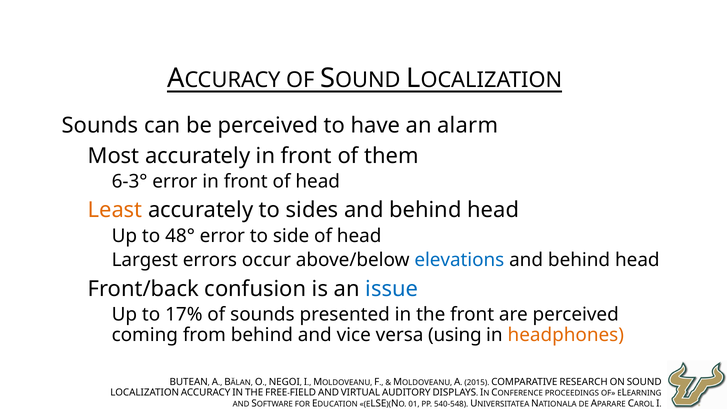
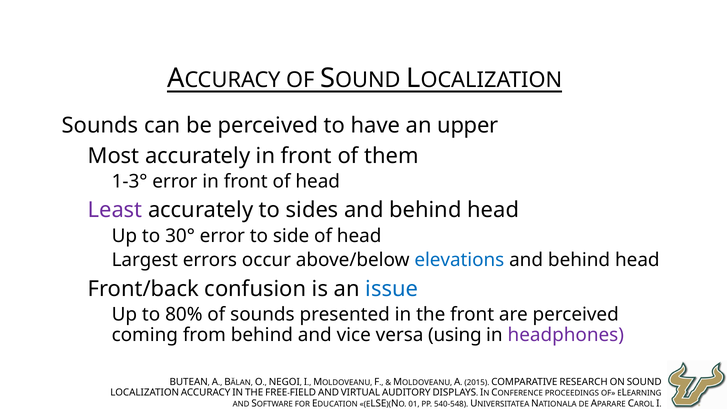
alarm: alarm -> upper (468, 126)
6-3°: 6-3° -> 1-3° (130, 181)
Least colour: orange -> purple (115, 210)
48°: 48° -> 30° (180, 236)
17%: 17% -> 80% (184, 314)
headphones colour: orange -> purple (566, 335)
